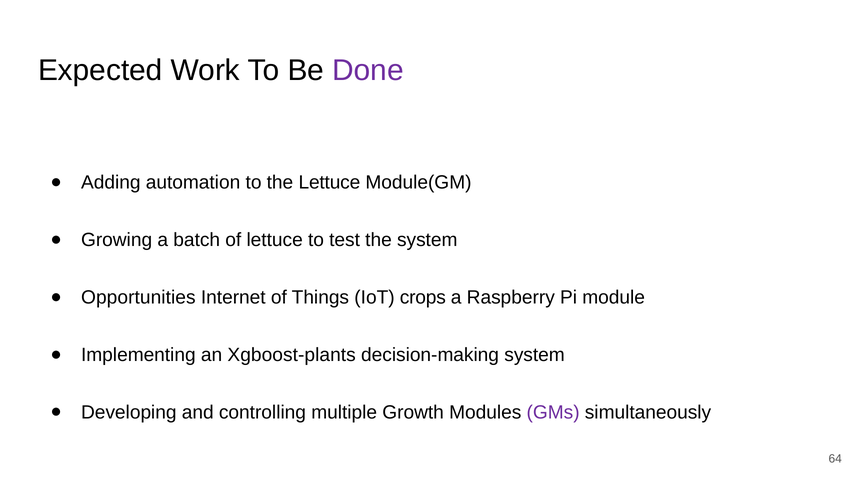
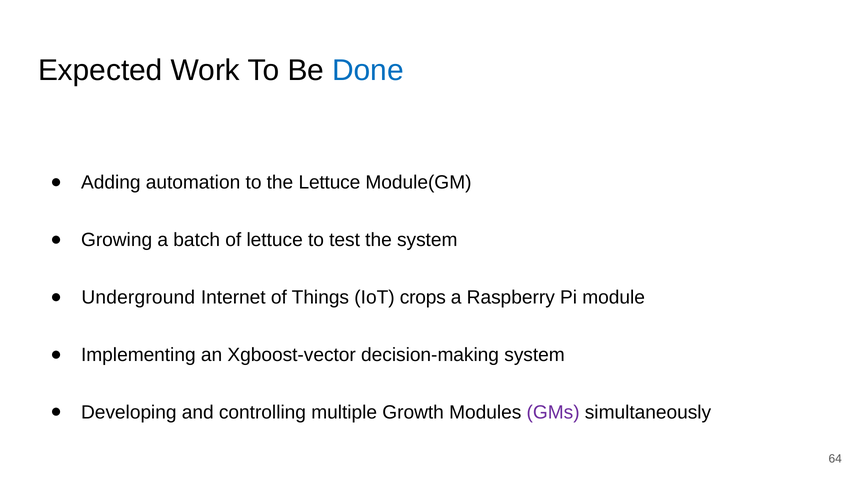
Done colour: purple -> blue (368, 71)
Opportunities: Opportunities -> Underground (138, 297)
Xgboost-plants: Xgboost-plants -> Xgboost-vector (292, 355)
